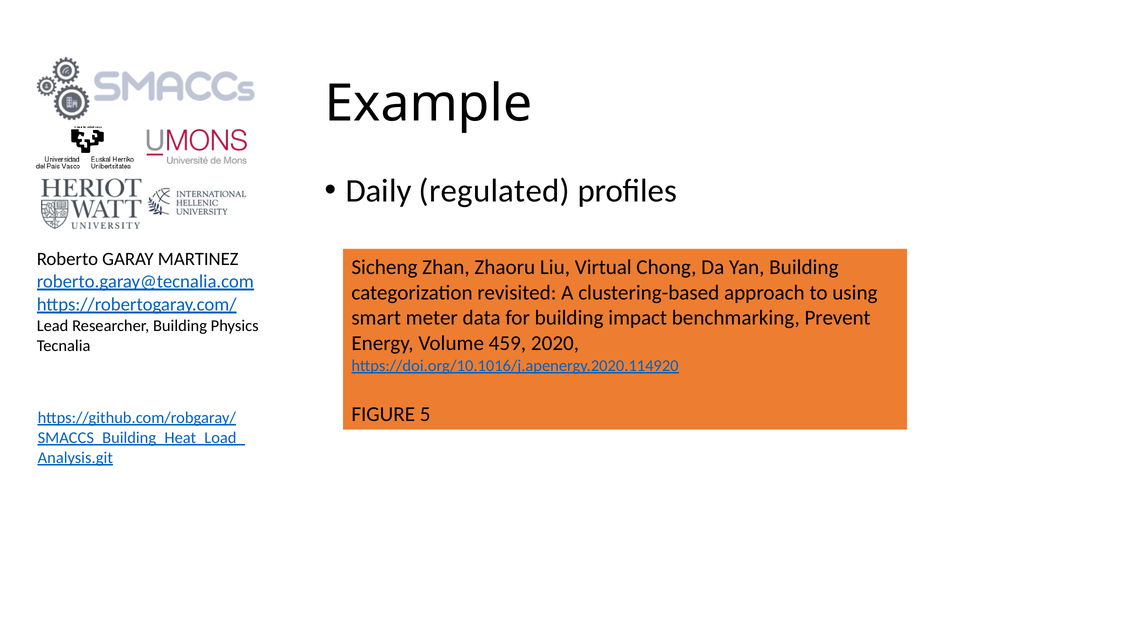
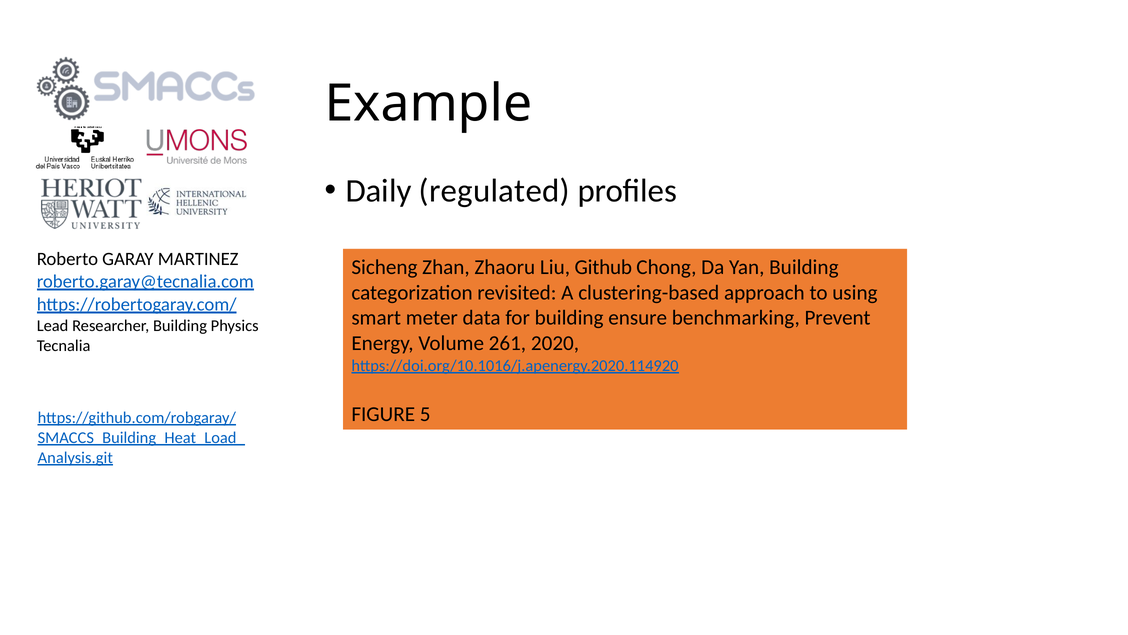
Virtual: Virtual -> Github (603, 267)
impact: impact -> ensure (638, 318)
459: 459 -> 261 (507, 343)
